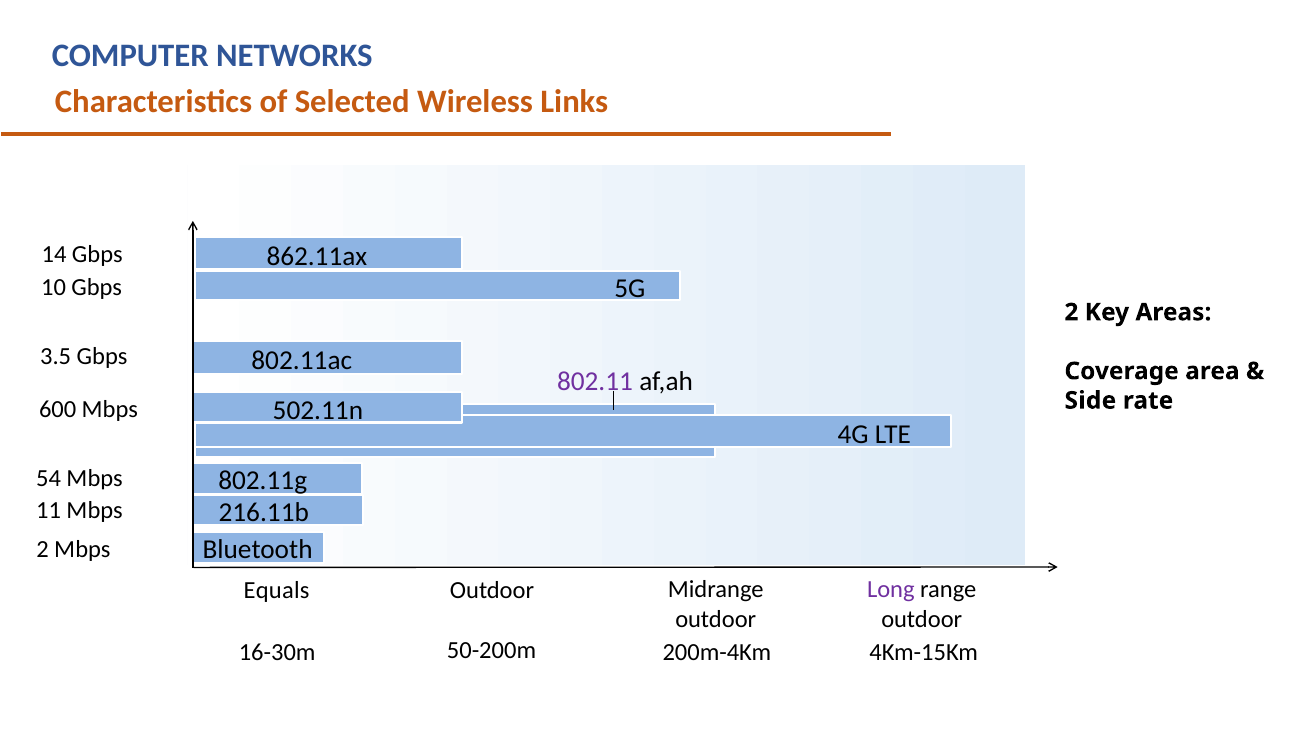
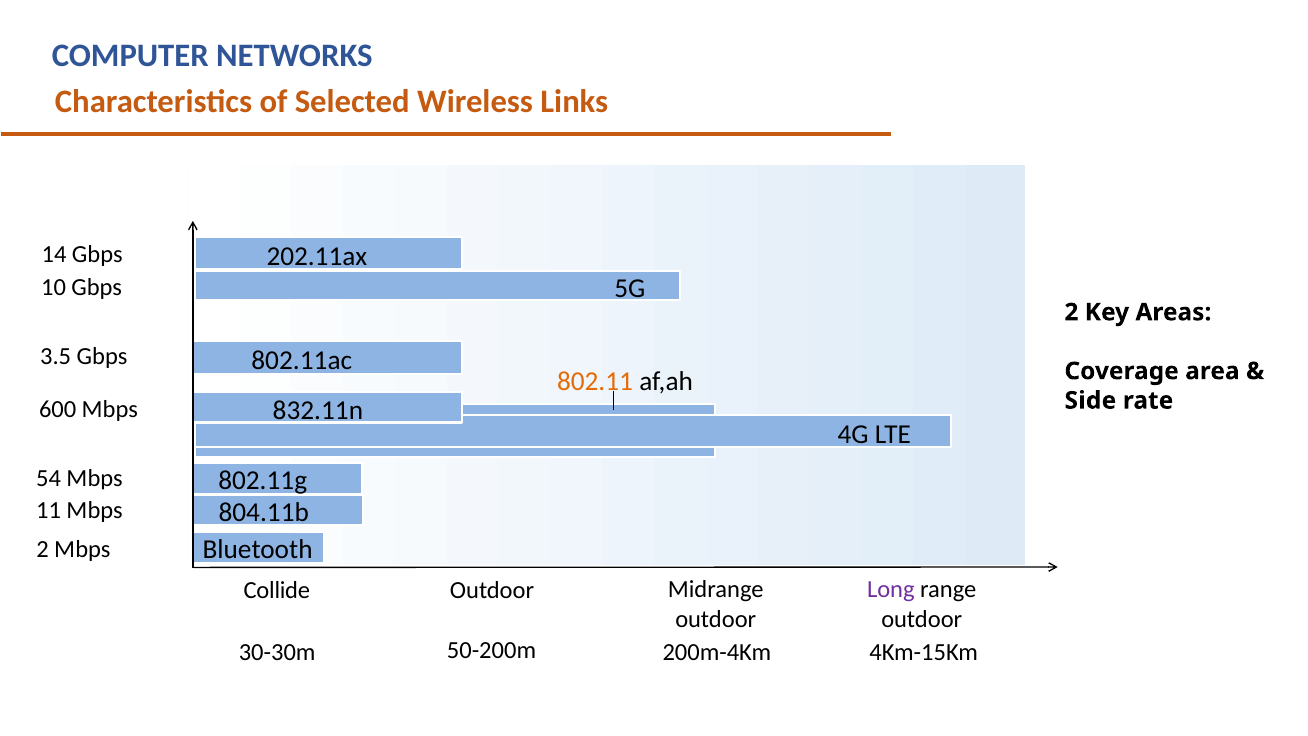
862.11ax: 862.11ax -> 202.11ax (317, 256)
802.11 colour: purple -> orange (595, 382)
502.11n: 502.11n -> 832.11n (318, 410)
216.11b: 216.11b -> 804.11b (264, 512)
Equals: Equals -> Collide (277, 590)
16-30m: 16-30m -> 30-30m (277, 652)
